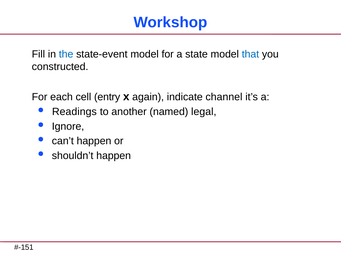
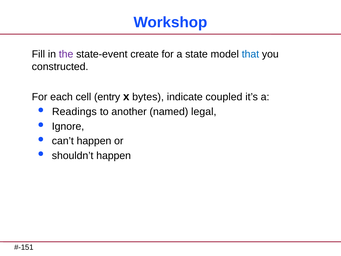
the colour: blue -> purple (66, 54)
state-event model: model -> create (145, 54)
again: again -> bytes (148, 97)
channel: channel -> coupled (224, 97)
